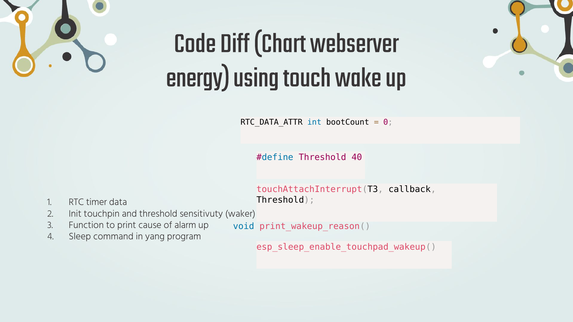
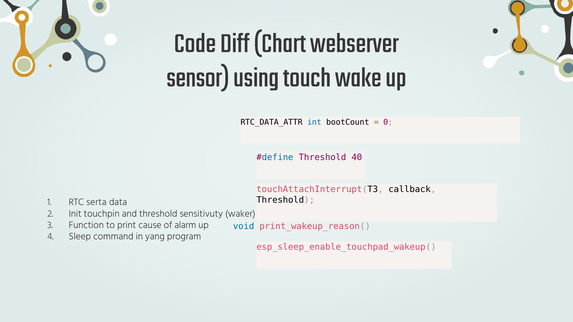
energy: energy -> sensor (198, 77)
timer: timer -> serta (96, 202)
